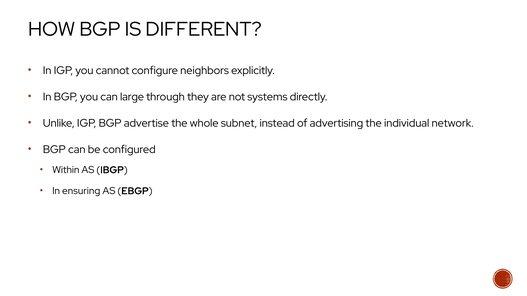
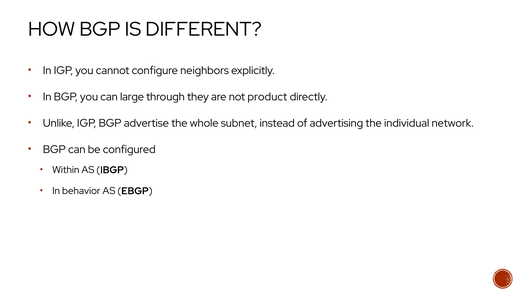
systems: systems -> product (267, 97)
ensuring: ensuring -> behavior (81, 191)
